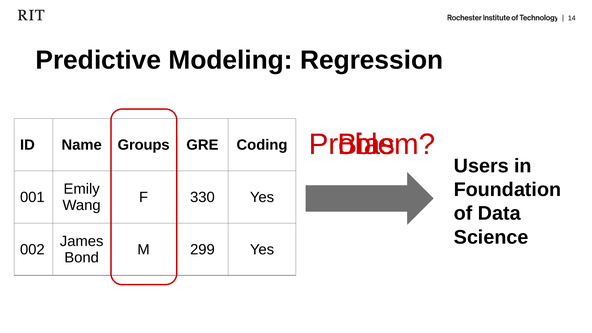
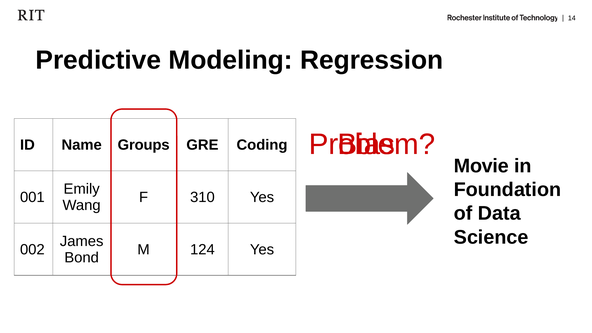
Users: Users -> Movie (481, 166)
330: 330 -> 310 (202, 197)
299: 299 -> 124 (202, 249)
